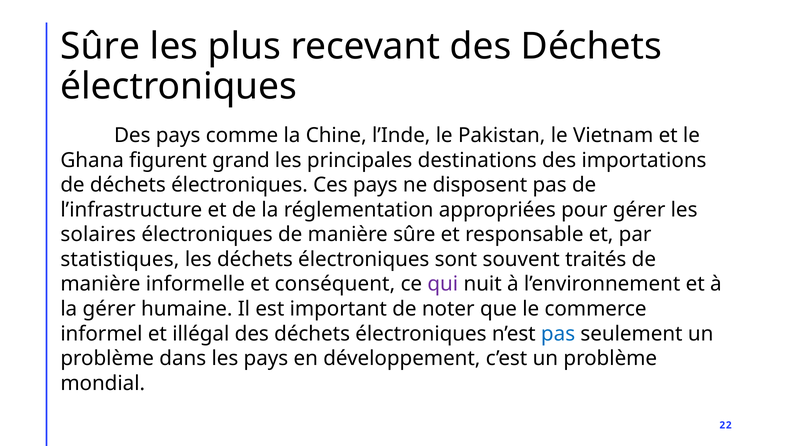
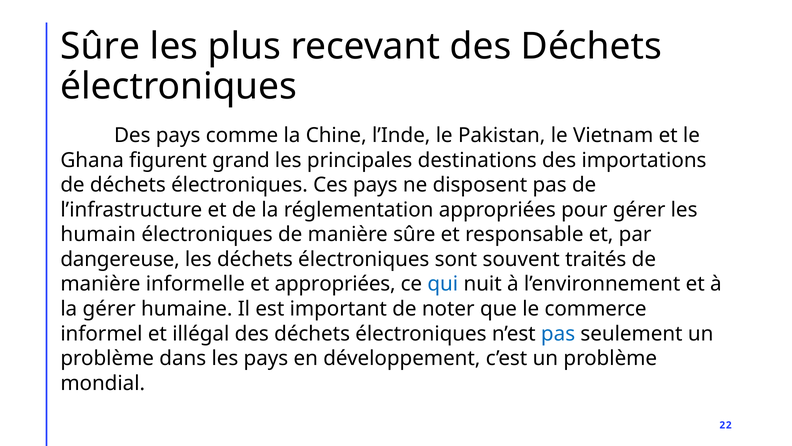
solaires: solaires -> humain (98, 234)
statistiques: statistiques -> dangereuse (120, 259)
et conséquent: conséquent -> appropriées (335, 284)
qui colour: purple -> blue (443, 284)
